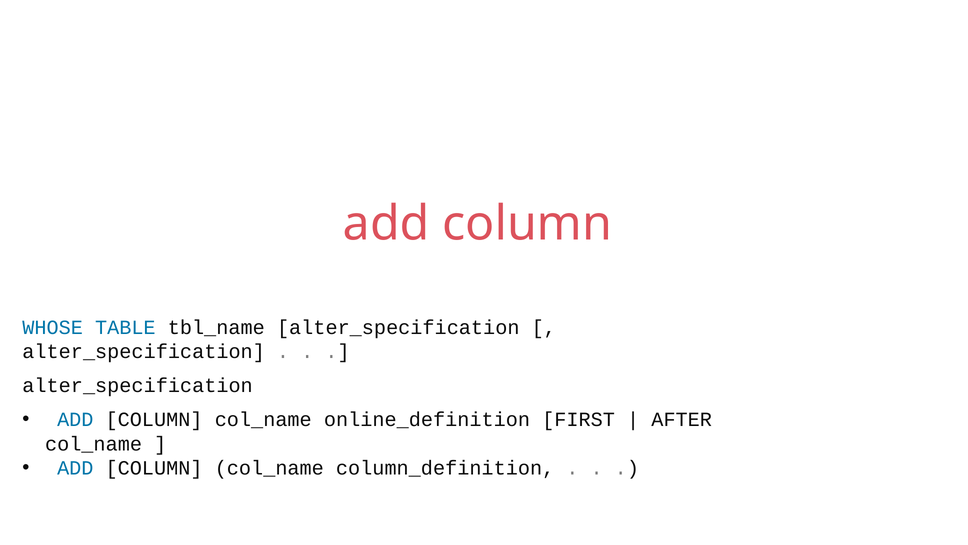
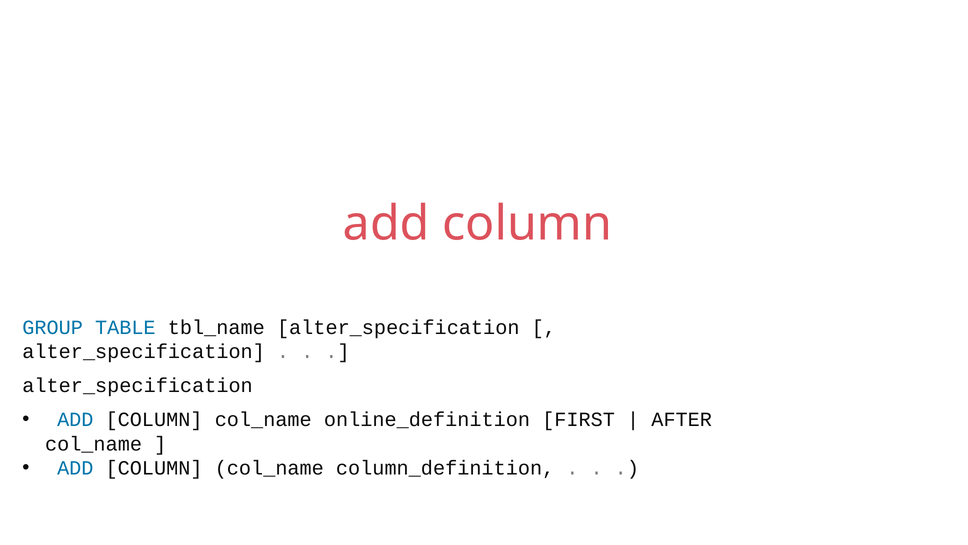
WHOSE: WHOSE -> GROUP (53, 327)
